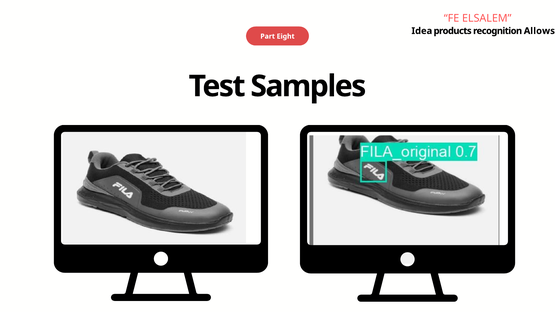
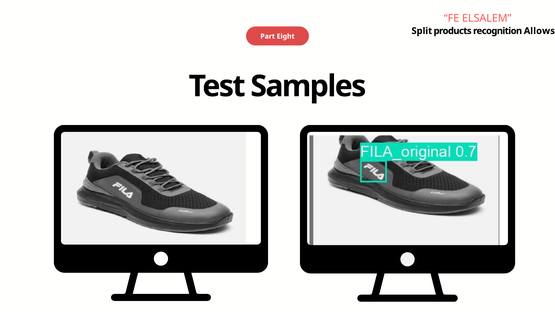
Idea: Idea -> Split (422, 31)
